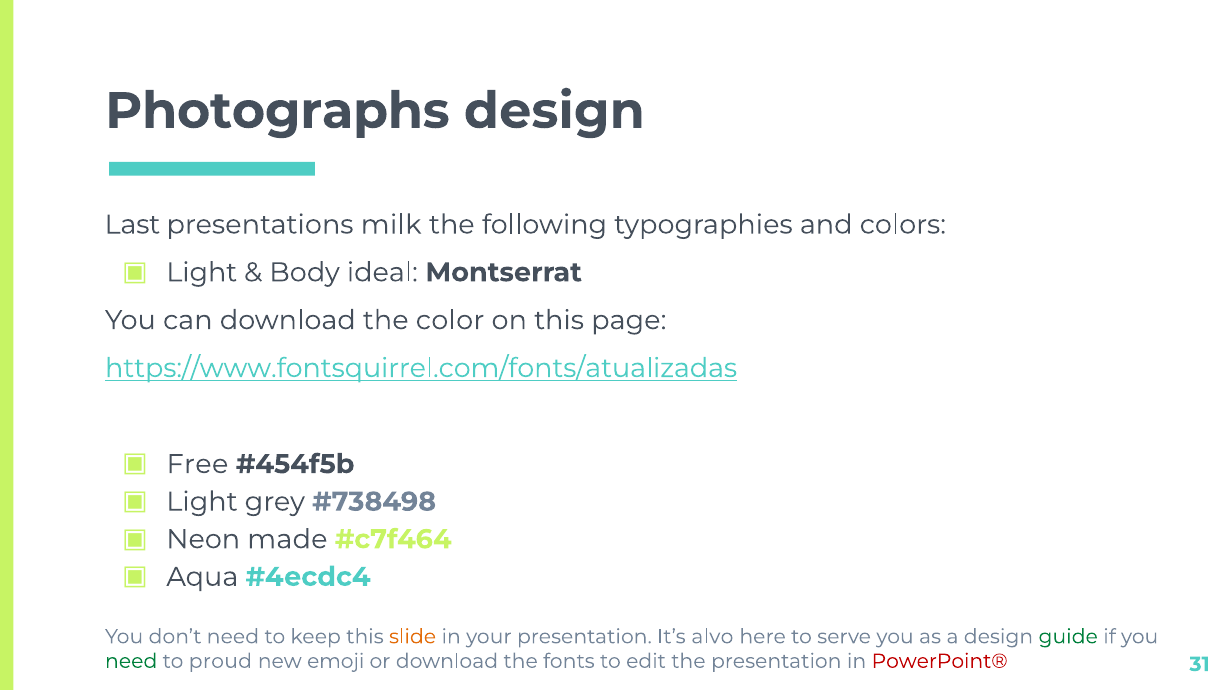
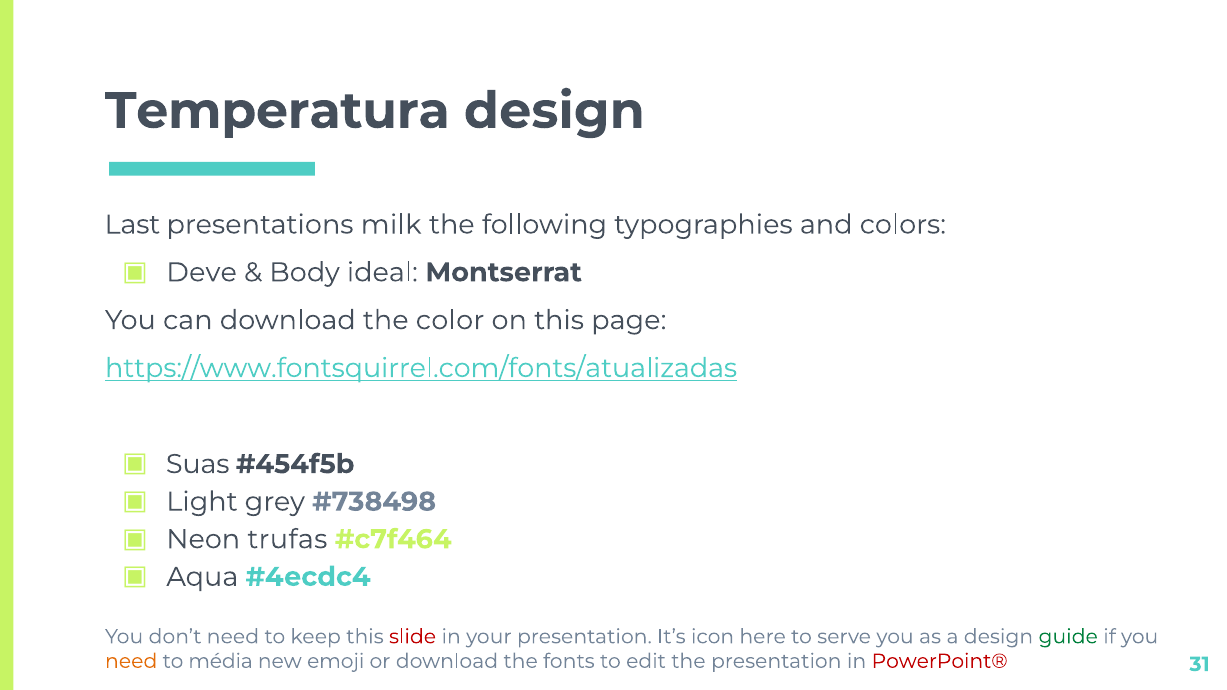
Photographs: Photographs -> Temperatura (277, 111)
Light: Light -> Deve (202, 272)
Free: Free -> Suas (198, 464)
made: made -> trufas (287, 539)
slide colour: orange -> red (413, 637)
alvo: alvo -> icon (713, 637)
need colour: green -> orange (131, 661)
proud: proud -> média (221, 661)
